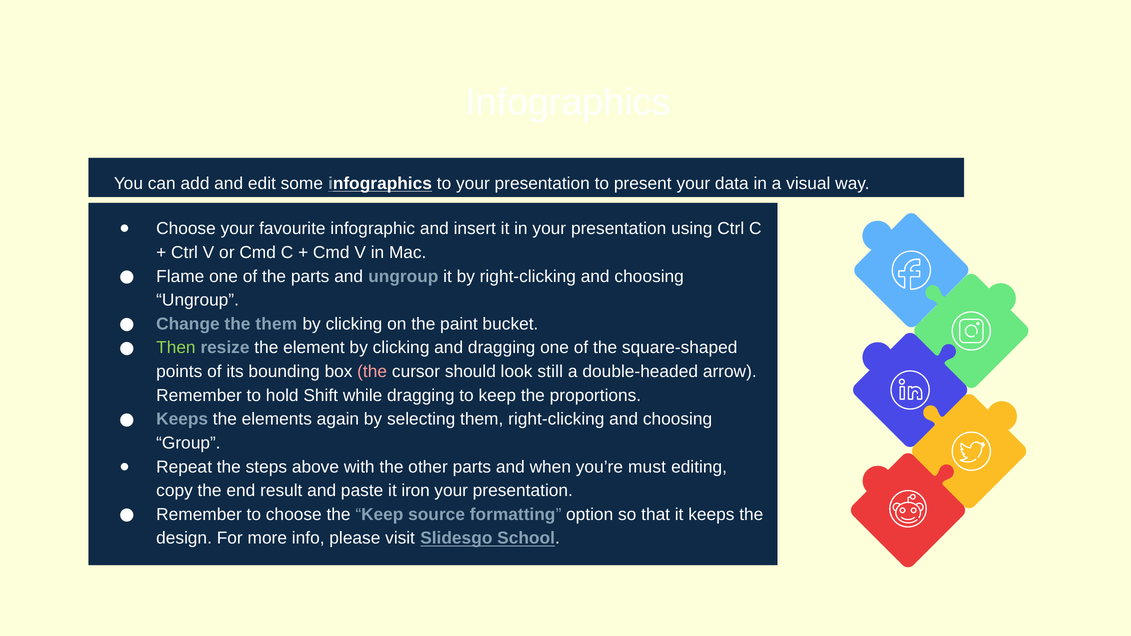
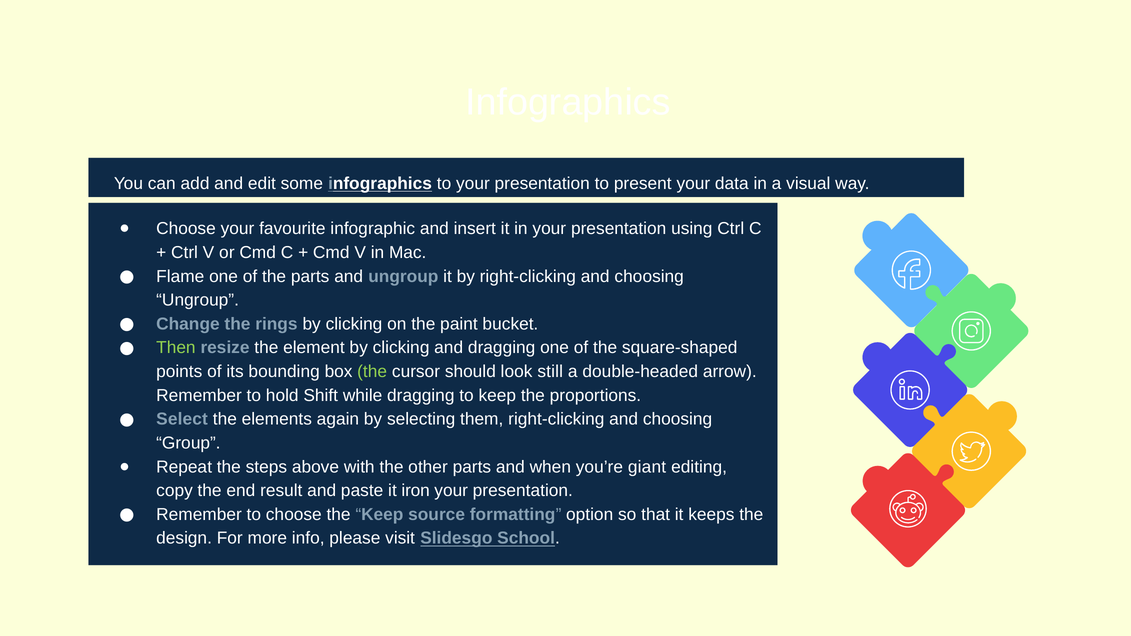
the them: them -> rings (276, 324)
the colour: pink -> light green (372, 372)
Keeps: Keeps -> Select (182, 419)
must: must -> giant (647, 467)
